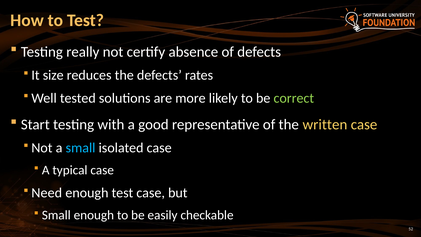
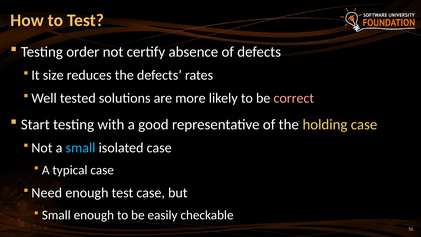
really: really -> order (83, 52)
correct colour: light green -> pink (294, 98)
written: written -> holding (325, 124)
